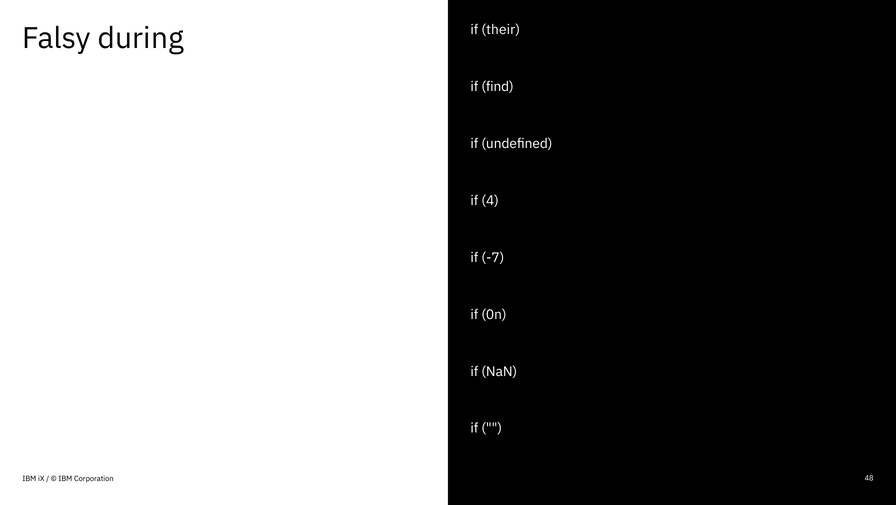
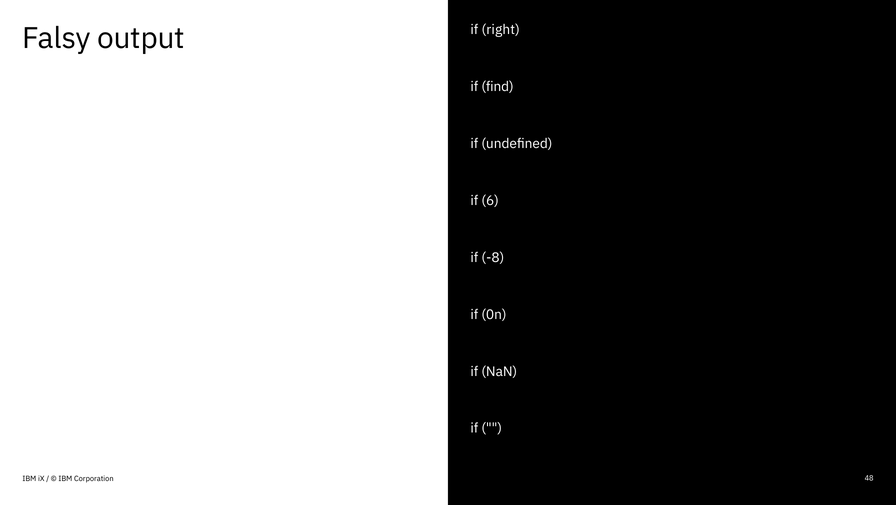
during: during -> output (141, 38)
their: their -> right (501, 30)
4: 4 -> 6 (490, 200)
-7: -7 -> -8 (493, 257)
